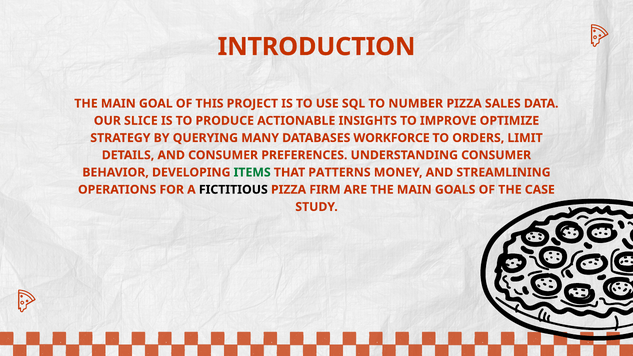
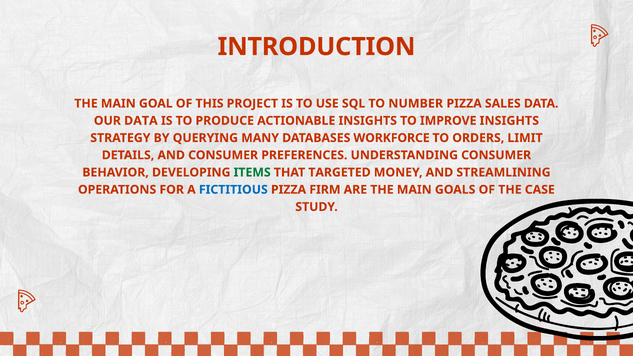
OUR SLICE: SLICE -> DATA (141, 121)
IMPROVE OPTIMIZE: OPTIMIZE -> INSIGHTS (509, 121)
PATTERNS: PATTERNS -> TARGETED (339, 172)
FICTITIOUS colour: black -> blue (233, 190)
